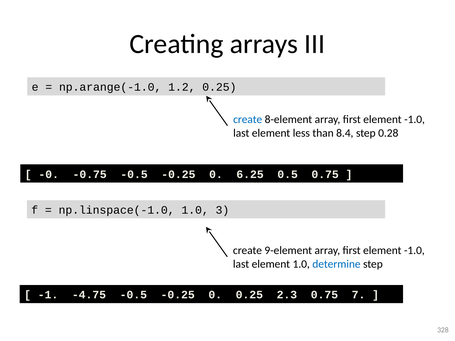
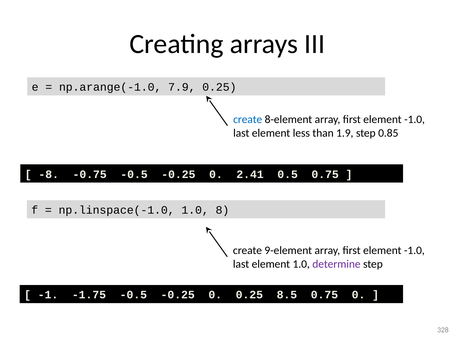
1.2: 1.2 -> 7.9 (182, 87)
8.4: 8.4 -> 1.9 (345, 133)
0.28: 0.28 -> 0.85 (388, 133)
-0: -0 -> -8 (49, 174)
6.25: 6.25 -> 2.41 (250, 174)
3: 3 -> 8 (222, 210)
determine colour: blue -> purple (336, 264)
-4.75: -4.75 -> -1.75 (89, 295)
2.3: 2.3 -> 8.5 (287, 295)
0.75 7: 7 -> 0 (359, 295)
